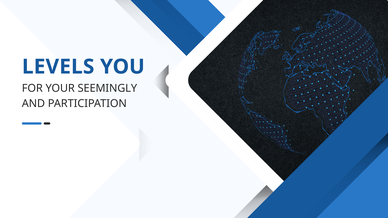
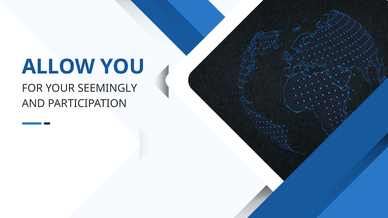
LEVELS: LEVELS -> ALLOW (58, 67)
